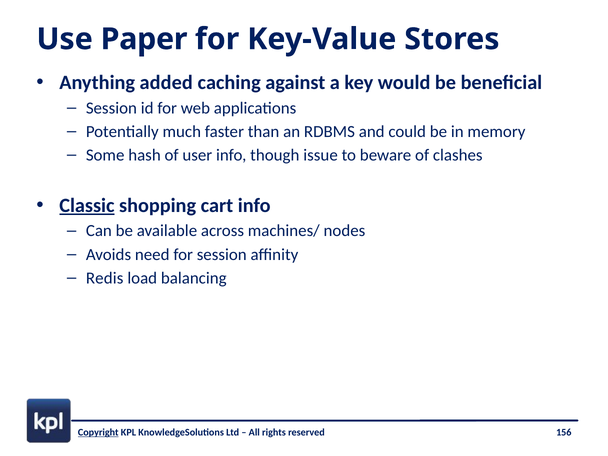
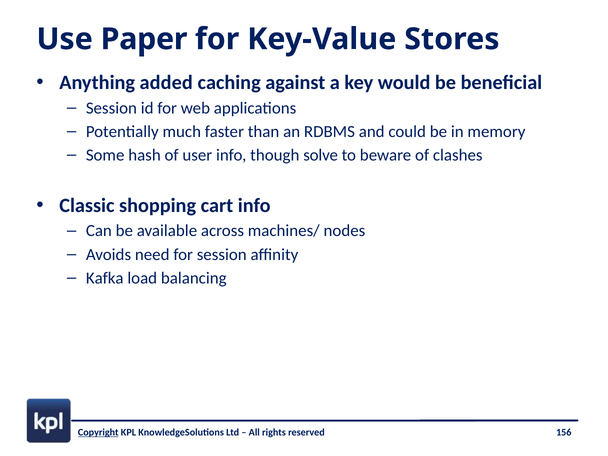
issue: issue -> solve (321, 155)
Classic underline: present -> none (87, 205)
Redis: Redis -> Kafka (105, 278)
